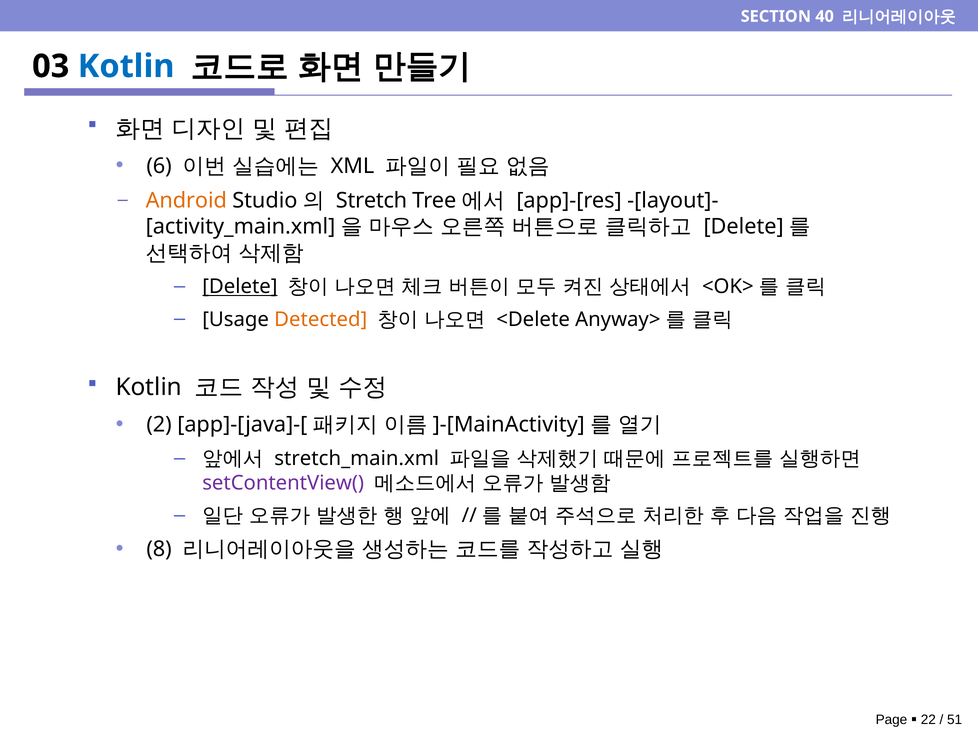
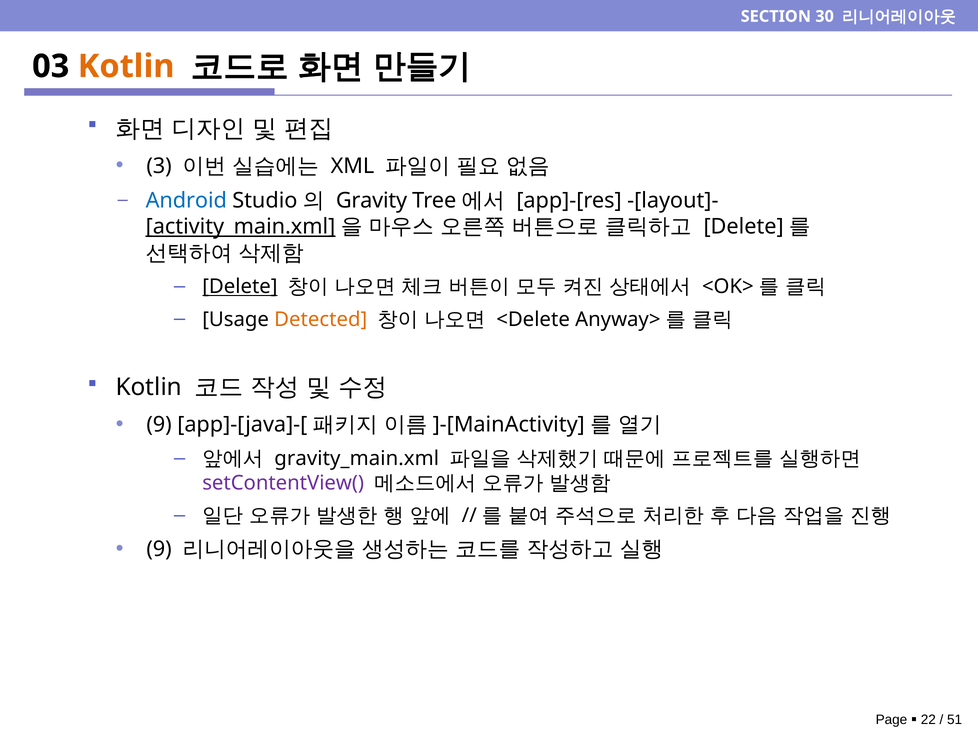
40: 40 -> 30 (825, 16)
Kotlin colour: blue -> orange (126, 66)
6: 6 -> 3 (159, 166)
Android colour: orange -> blue (186, 201)
Stretch: Stretch -> Gravity (371, 201)
activity_main.xml underline: none -> present (240, 227)
2: 2 -> 9 (159, 424)
stretch_main.xml: stretch_main.xml -> gravity_main.xml (357, 458)
8: 8 -> 9 (159, 549)
